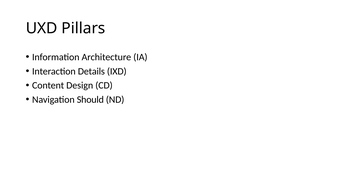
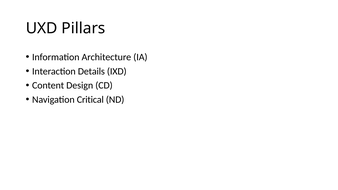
Should: Should -> Critical (90, 100)
